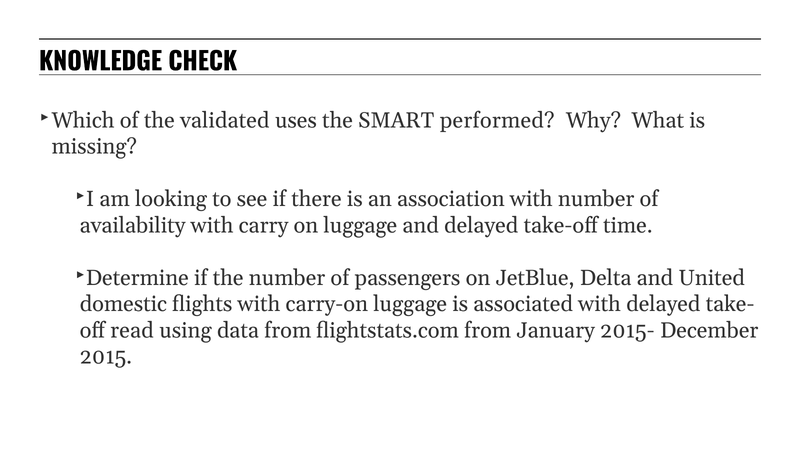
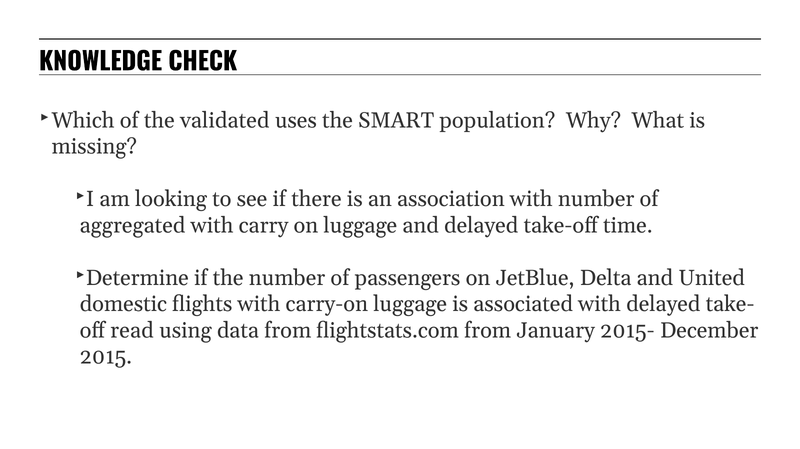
performed: performed -> population (497, 120)
availability: availability -> aggregated (133, 226)
